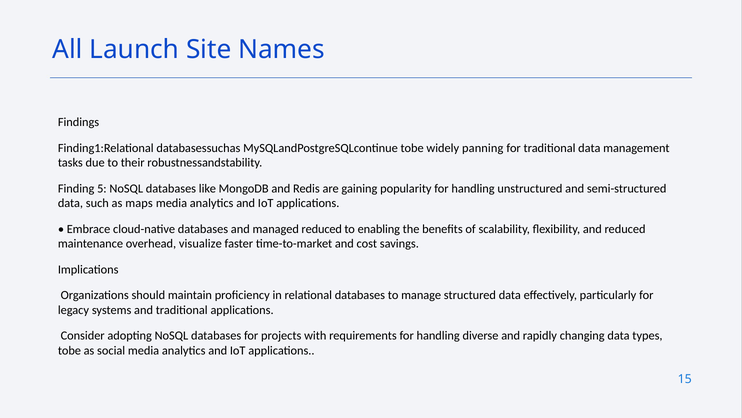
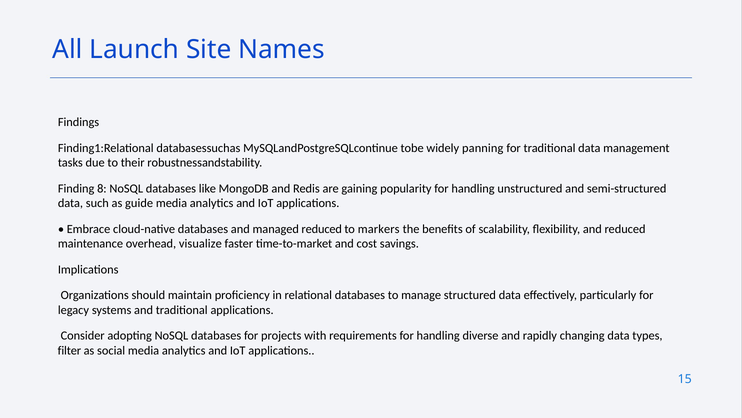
5: 5 -> 8 (102, 188)
maps: maps -> guide (139, 203)
enabling: enabling -> markers (379, 229)
tobe: tobe -> filter (69, 350)
